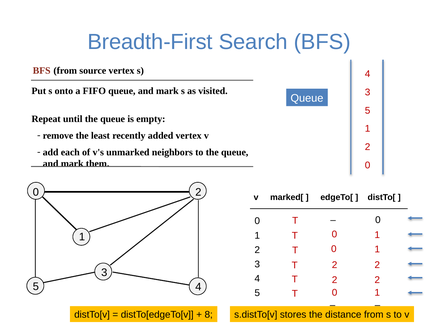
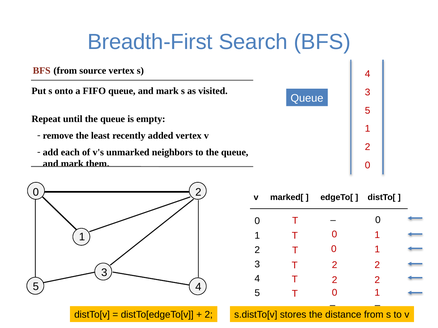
8: 8 -> 2 (209, 315)
